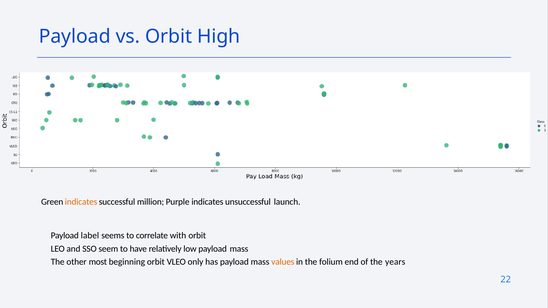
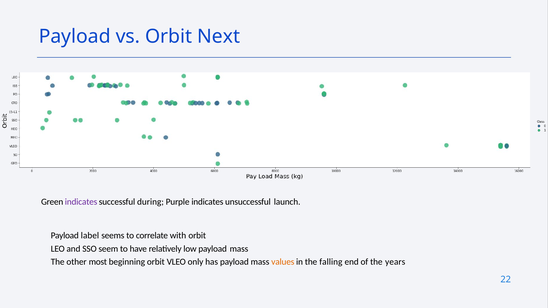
High: High -> Next (219, 37)
indicates colour: orange -> purple (81, 202)
million: million -> during (150, 202)
folium: folium -> falling (331, 262)
